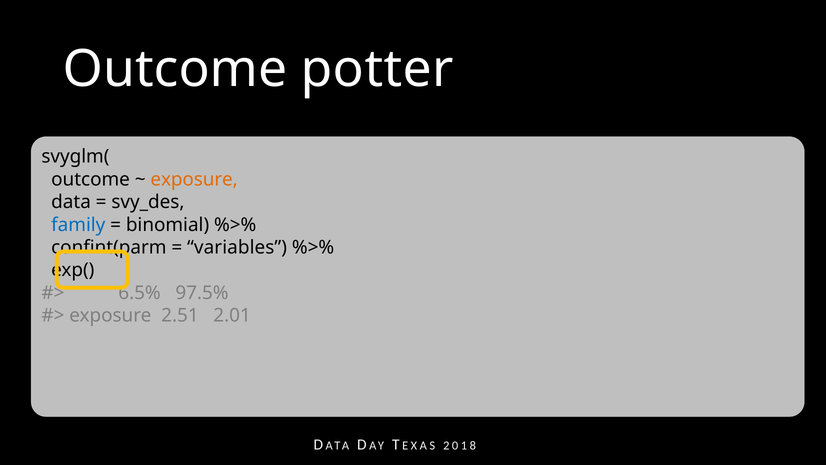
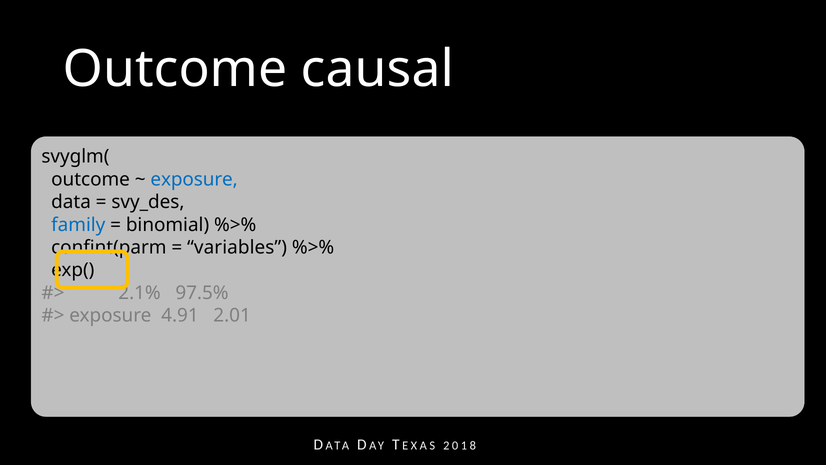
potter: potter -> causal (377, 69)
exposure colour: orange -> blue (194, 179)
6.5%: 6.5% -> 2.1% (140, 293)
2.51: 2.51 -> 4.91 (180, 315)
